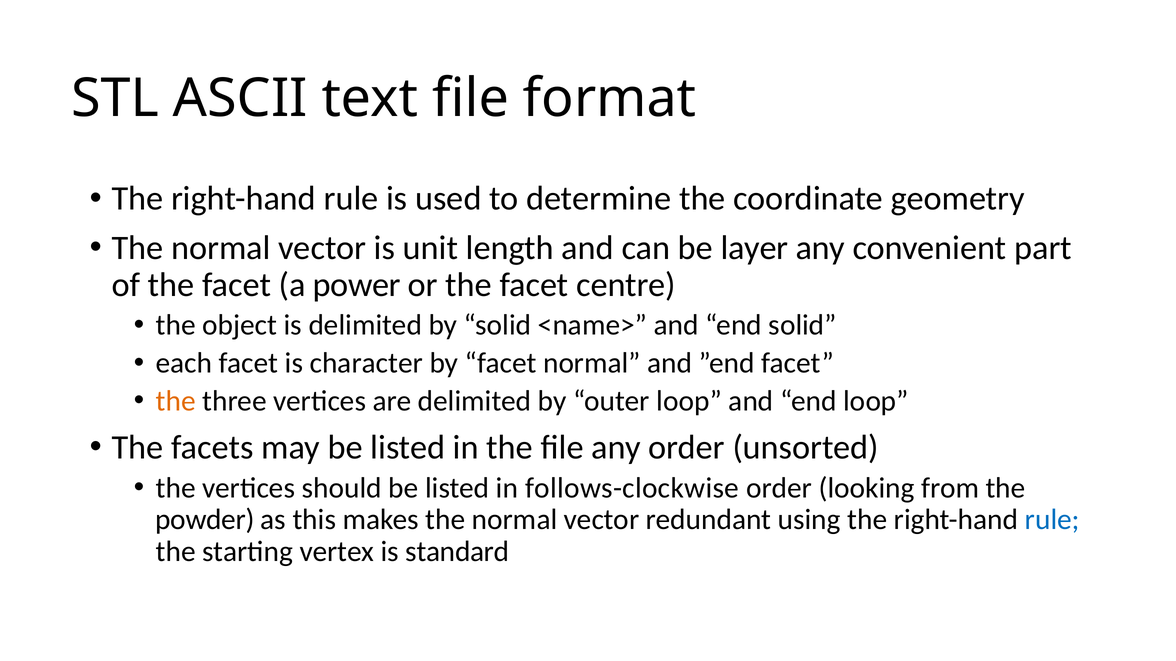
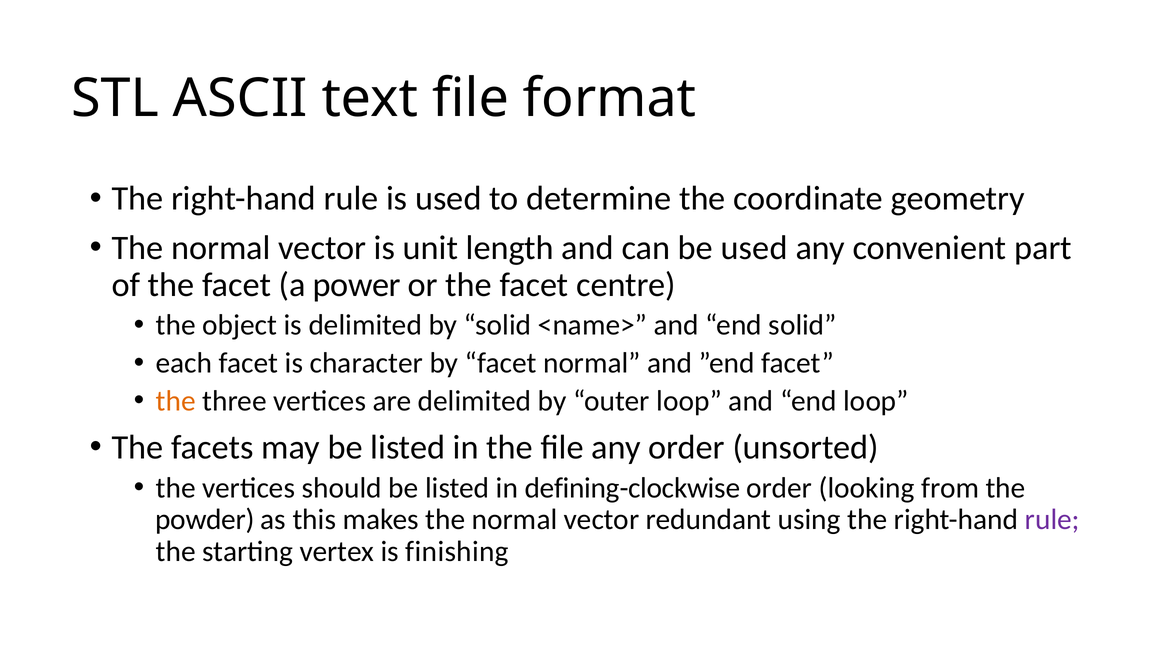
be layer: layer -> used (754, 248)
follows-clockwise: follows-clockwise -> defining-clockwise (632, 488)
rule colour: blue -> purple (1052, 520)
standard: standard -> finishing (457, 552)
